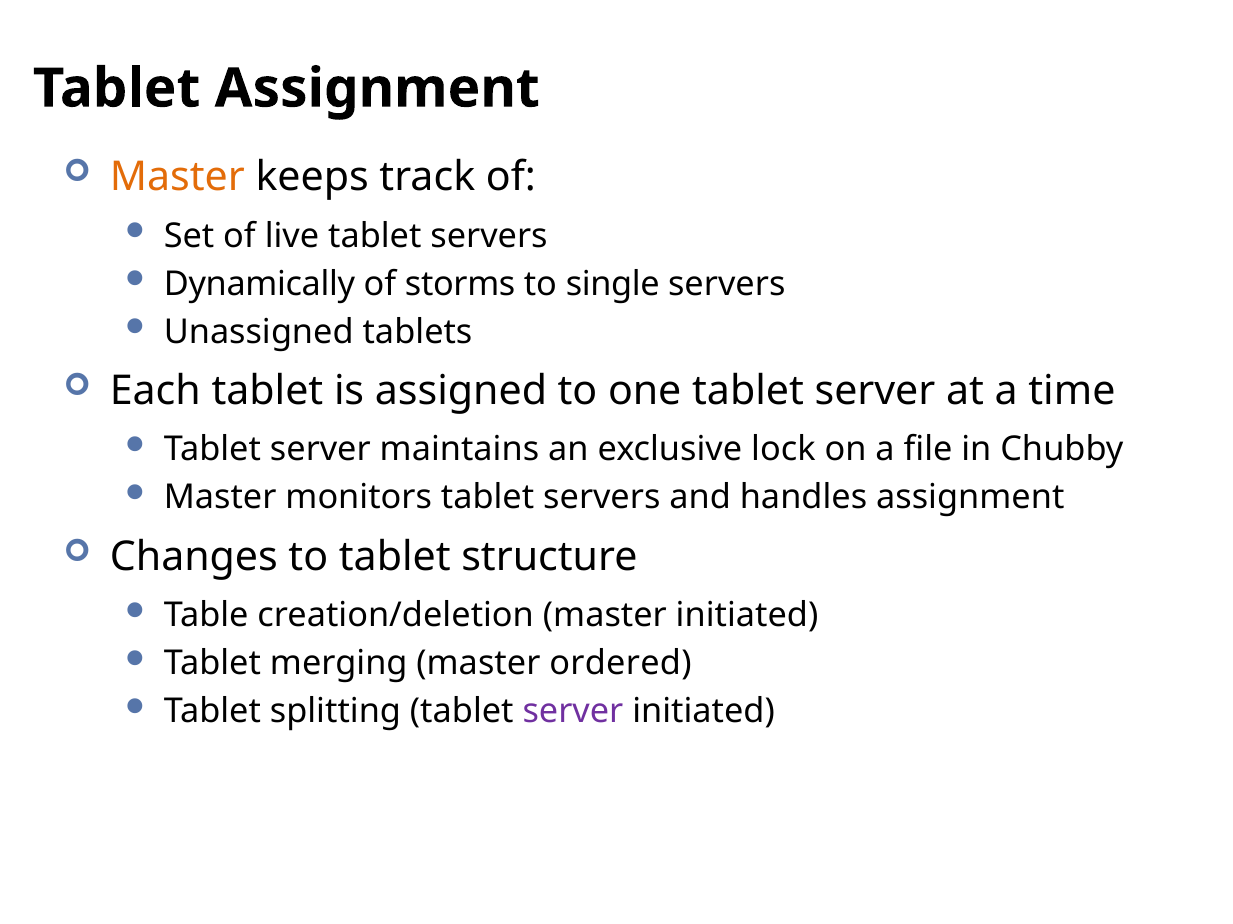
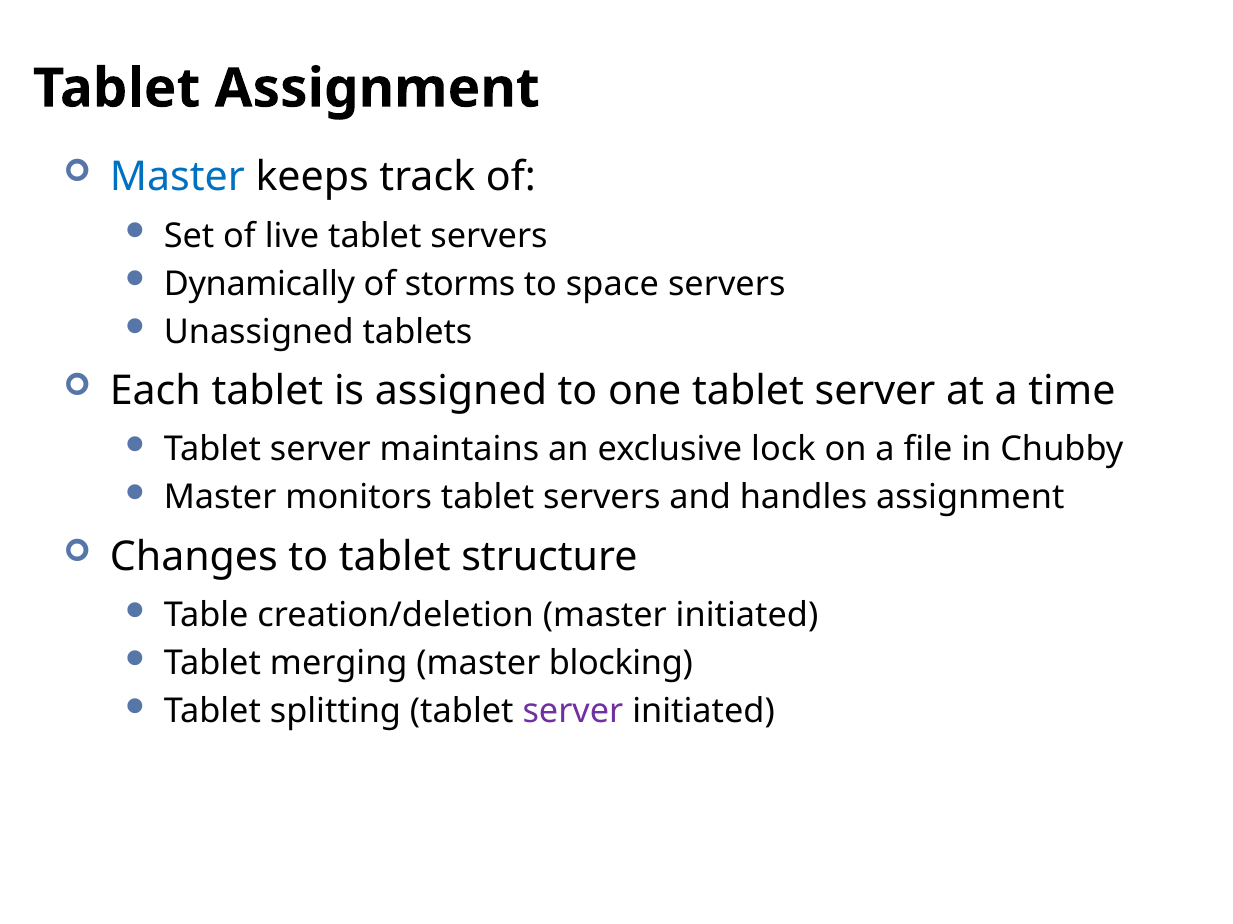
Master colour: orange -> blue (177, 178)
single: single -> space (612, 284)
ordered: ordered -> blocking (621, 664)
